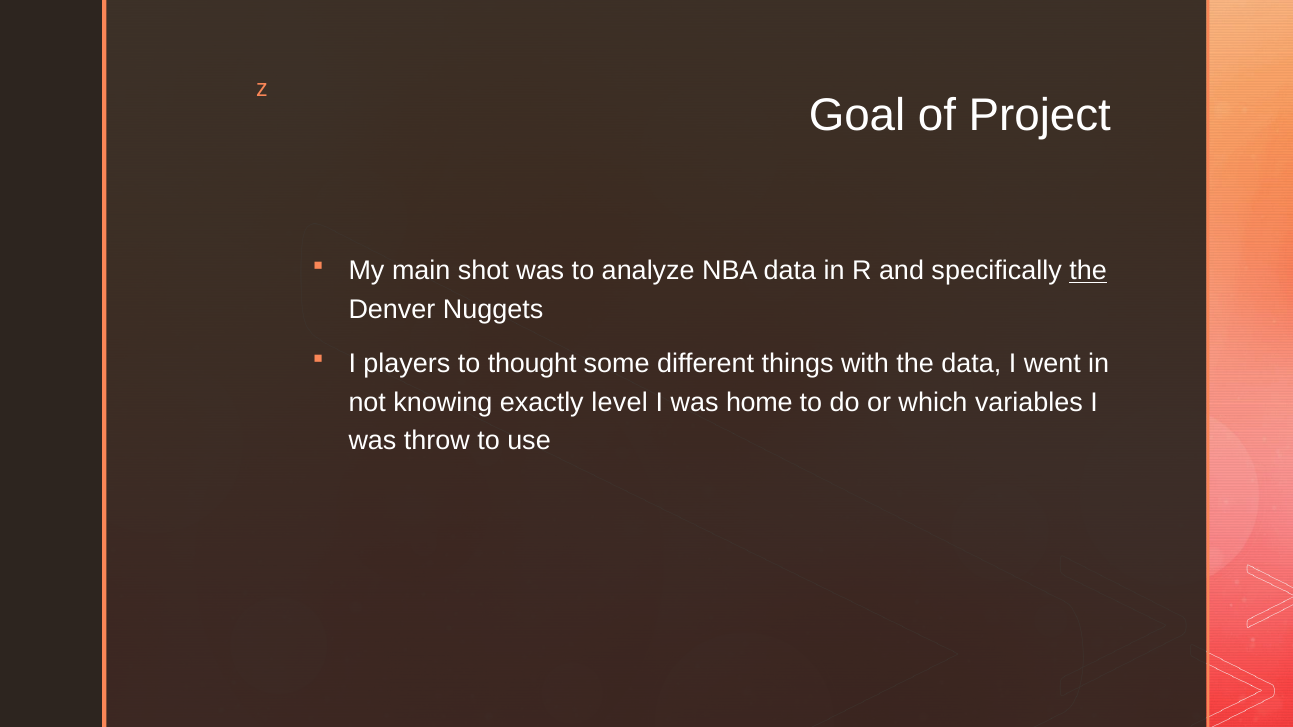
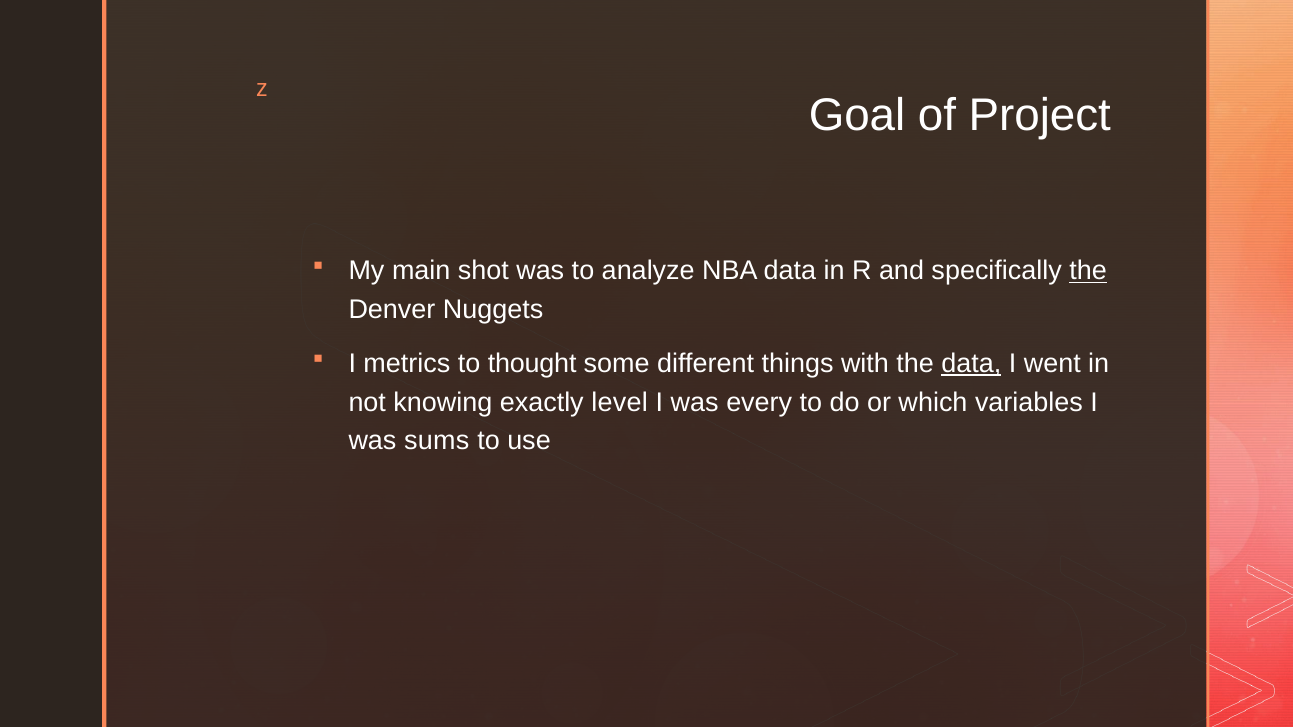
players: players -> metrics (407, 364)
data underline: none -> present (971, 364)
home: home -> every (759, 402)
throw: throw -> sums (437, 441)
